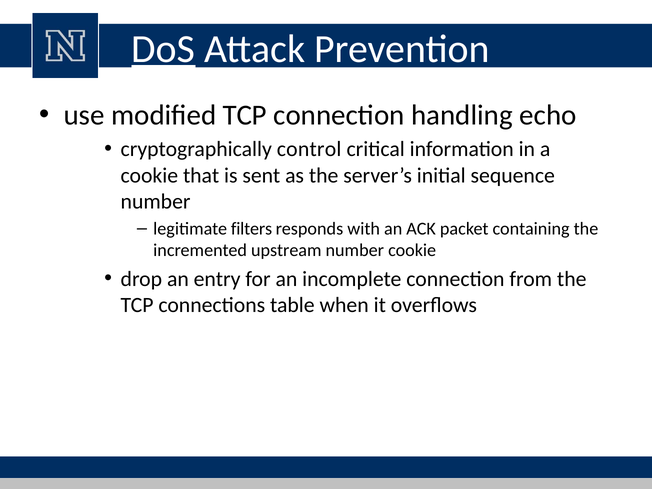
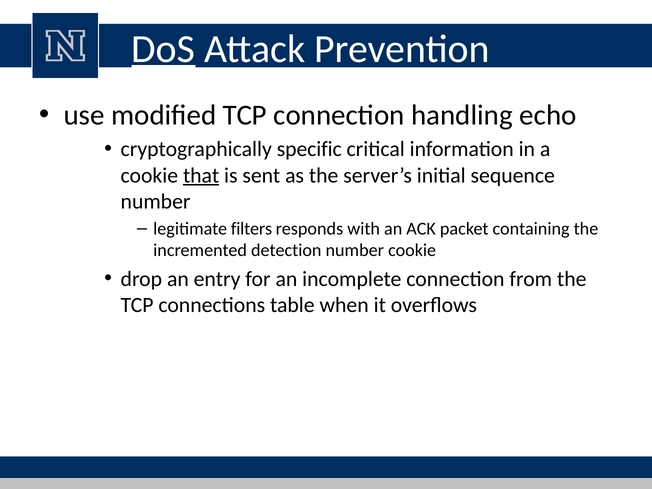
control: control -> specific (309, 149)
that underline: none -> present (201, 175)
upstream: upstream -> detection (286, 250)
